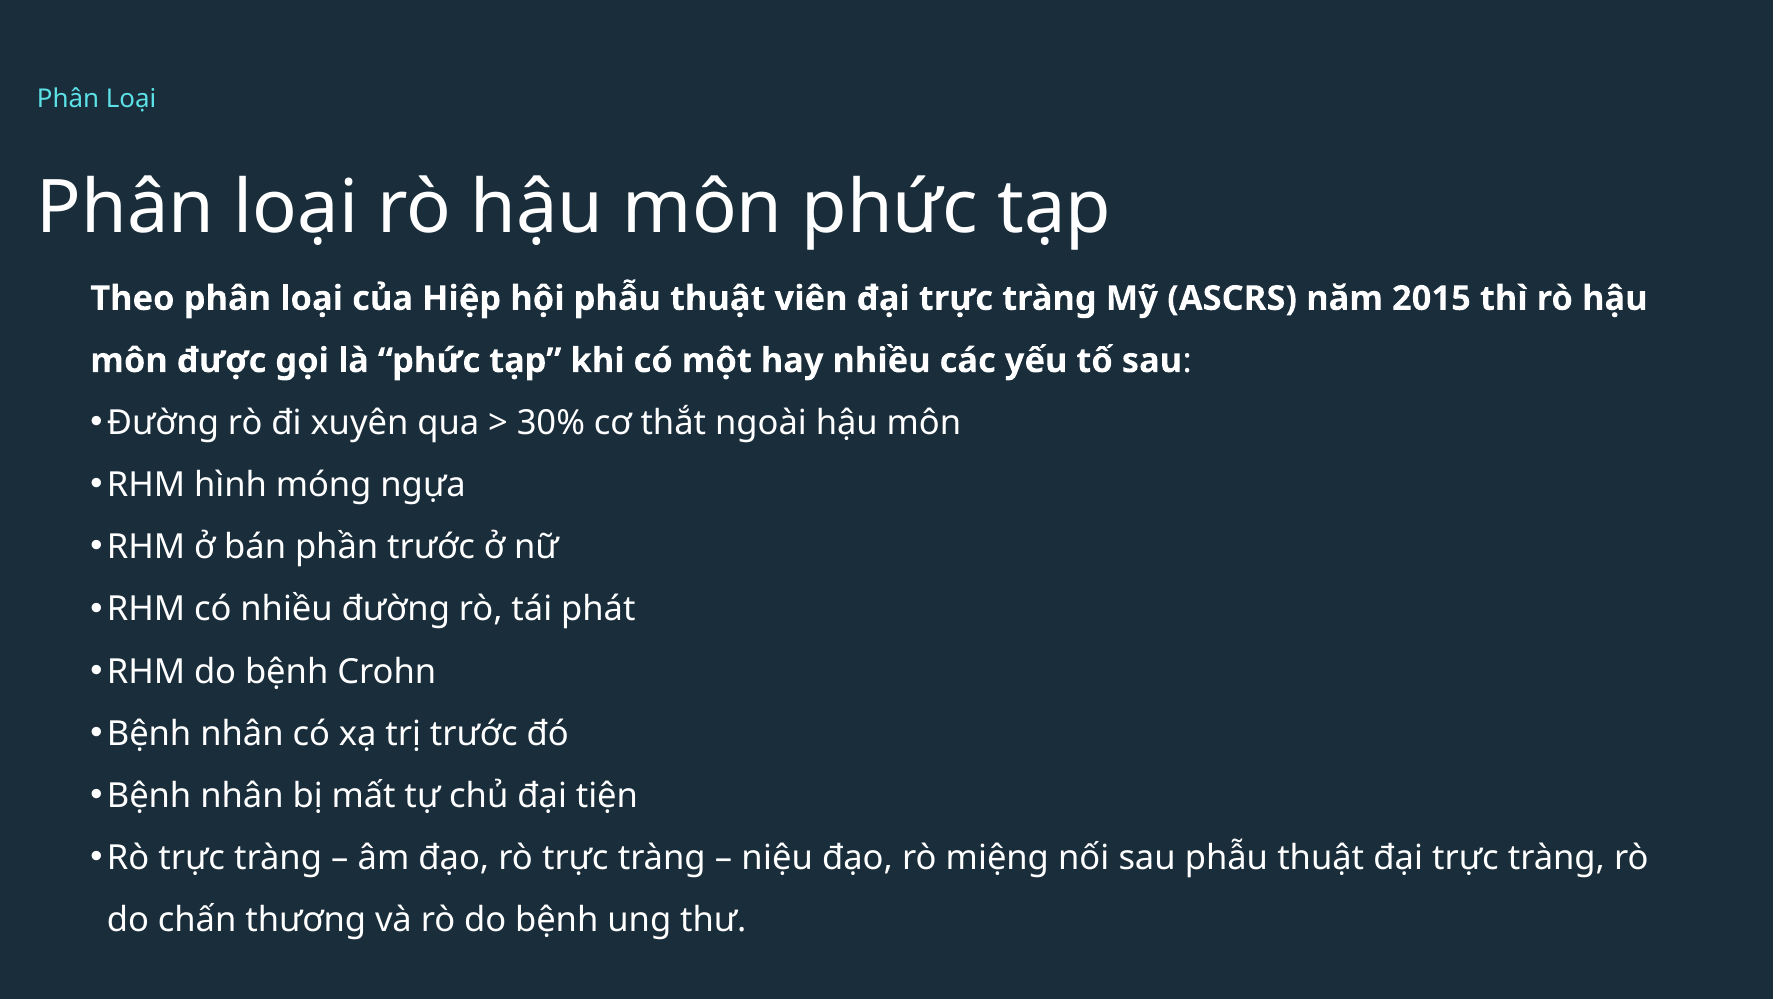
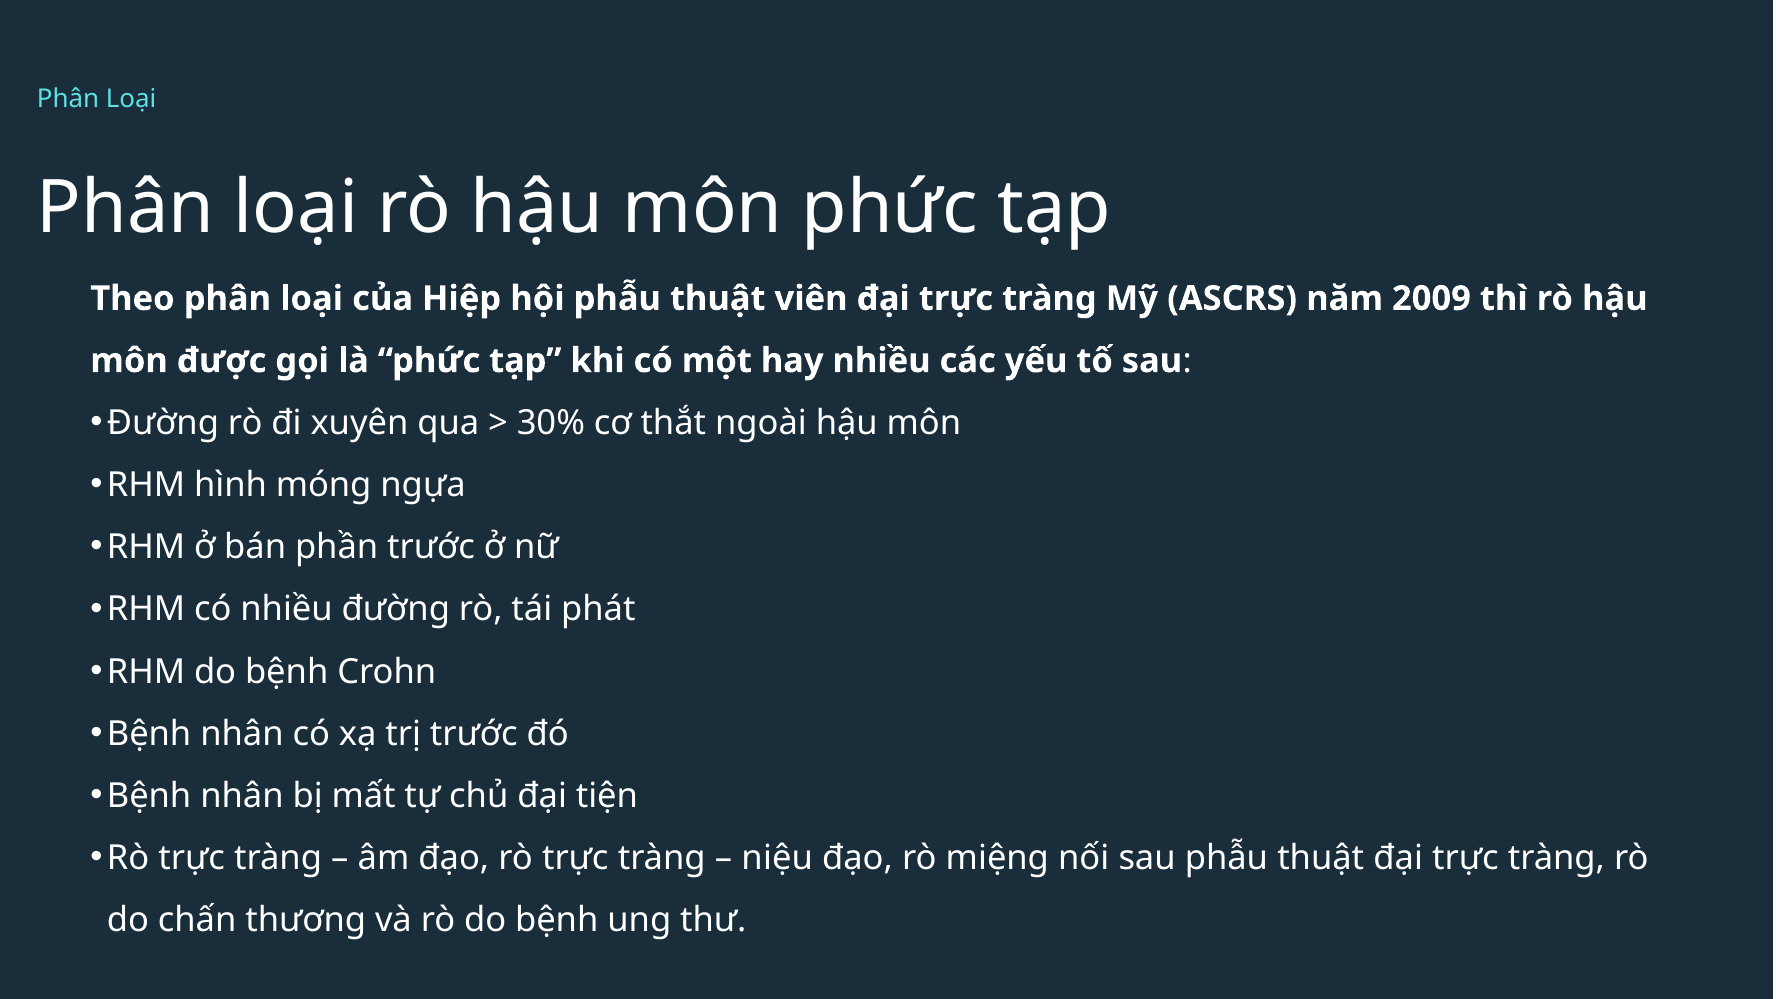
2015: 2015 -> 2009 (1431, 299)
